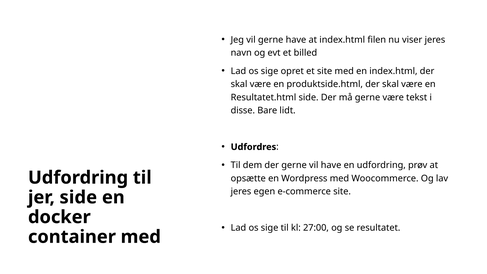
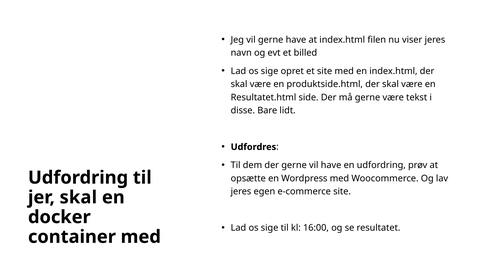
jer side: side -> skal (78, 197)
27:00: 27:00 -> 16:00 (316, 228)
